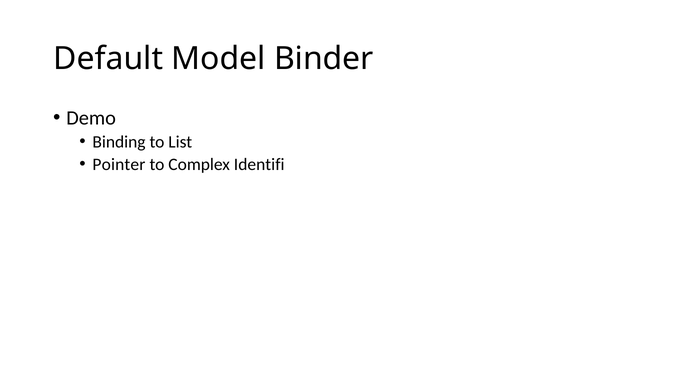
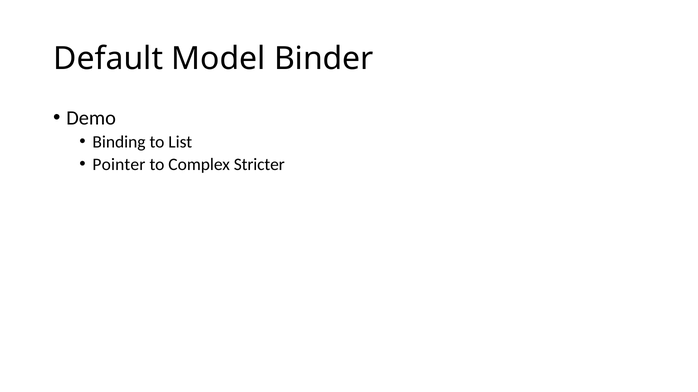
Identifi: Identifi -> Stricter (259, 165)
